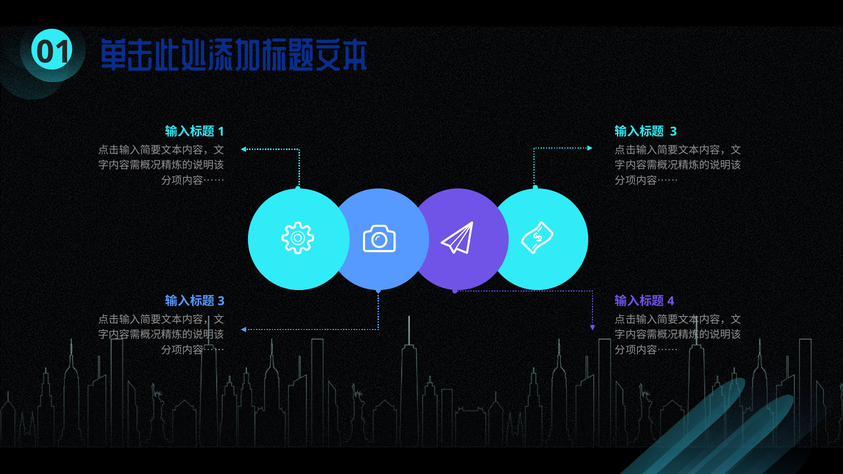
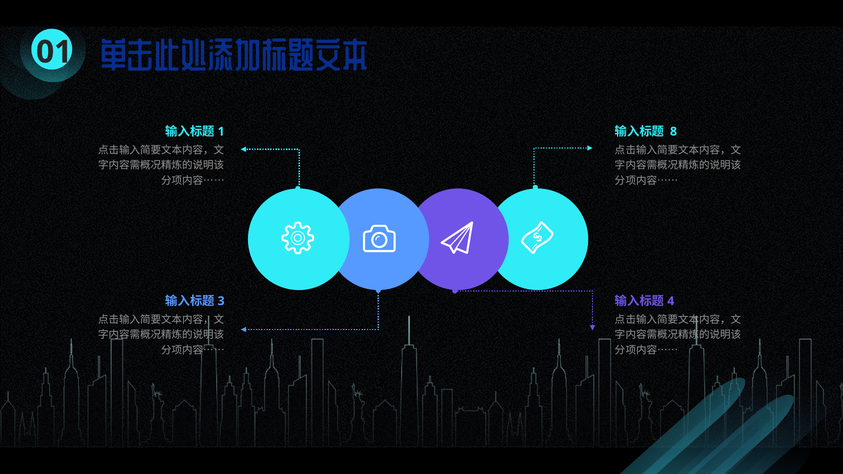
3: 3 -> 8 (673, 132)
